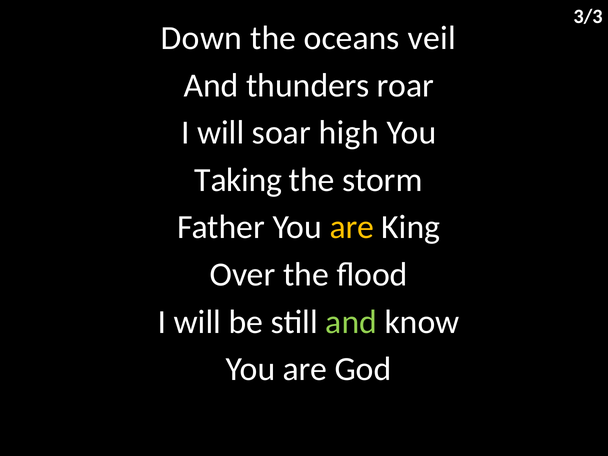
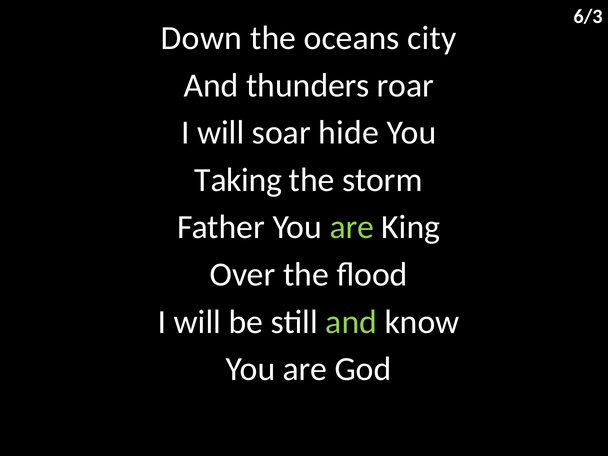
3/3: 3/3 -> 6/3 (588, 17)
veil: veil -> city (432, 38)
high: high -> hide (349, 133)
are colour: yellow -> light green (352, 227)
